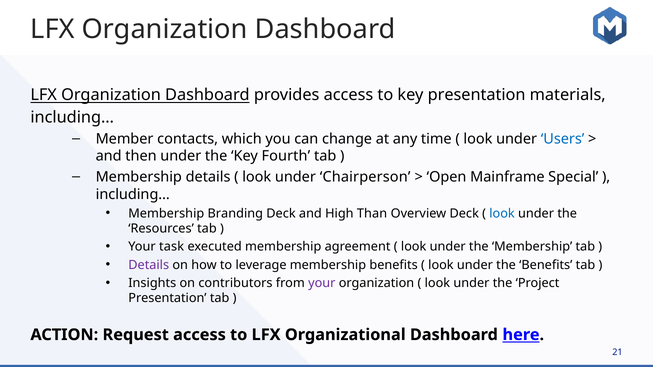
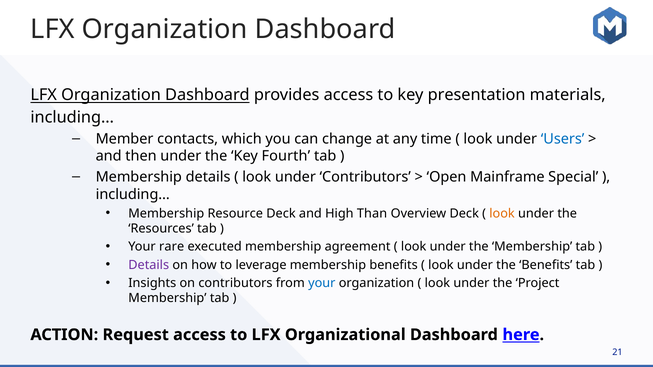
under Chairperson: Chairperson -> Contributors (365, 177)
Branding: Branding -> Resource (235, 214)
look colour: blue -> orange (502, 214)
task: task -> rare (172, 247)
your colour: purple -> blue (322, 283)
Presentation: Presentation -> Membership (167, 298)
